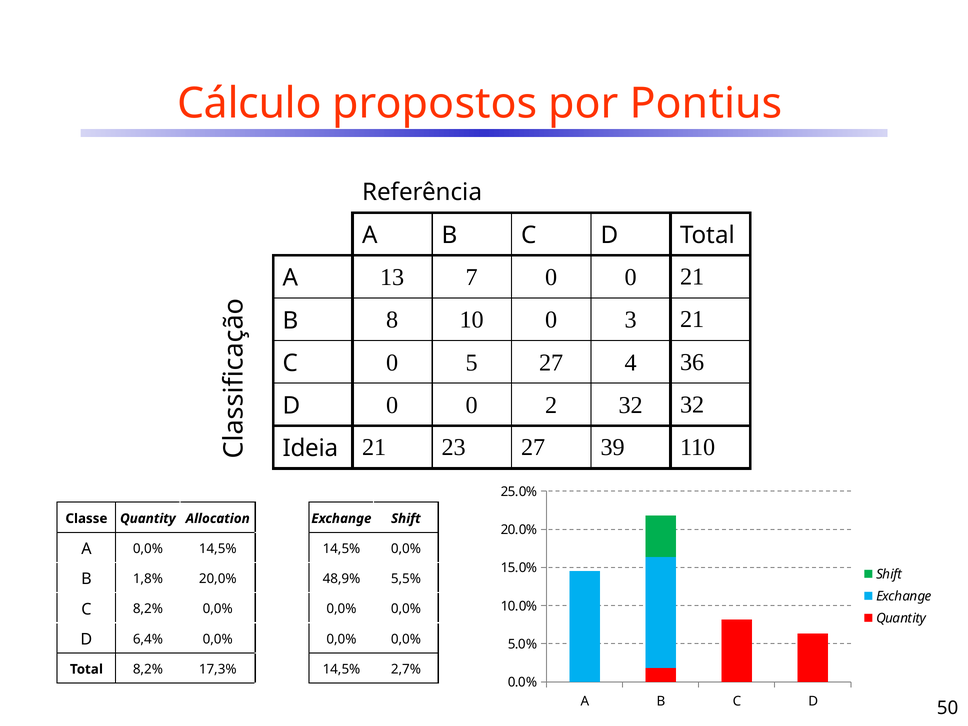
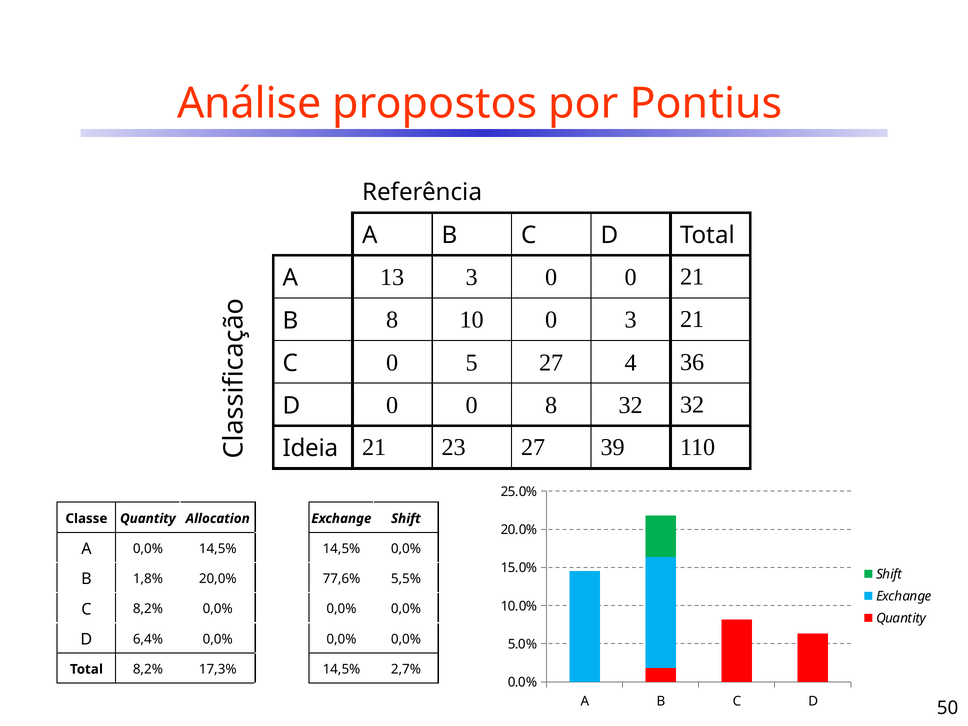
Cálculo: Cálculo -> Análise (249, 104)
13 7: 7 -> 3 (472, 277)
0 2: 2 -> 8 (551, 405)
48,9%: 48,9% -> 77,6% (341, 579)
